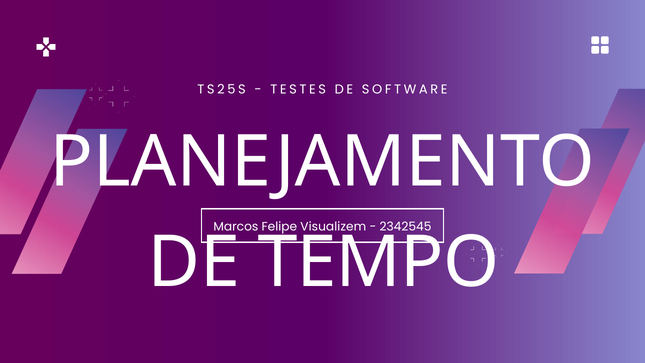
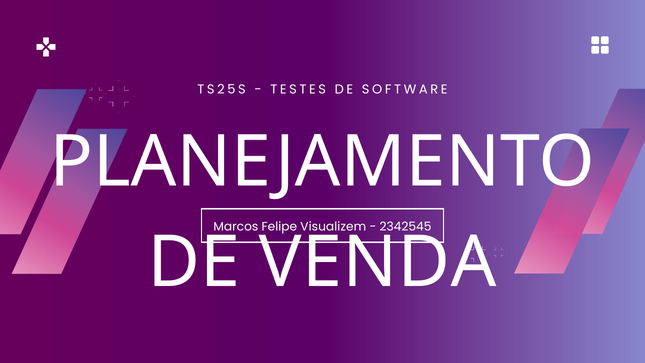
TEMPO: TEMPO -> VENDA (378, 263)
